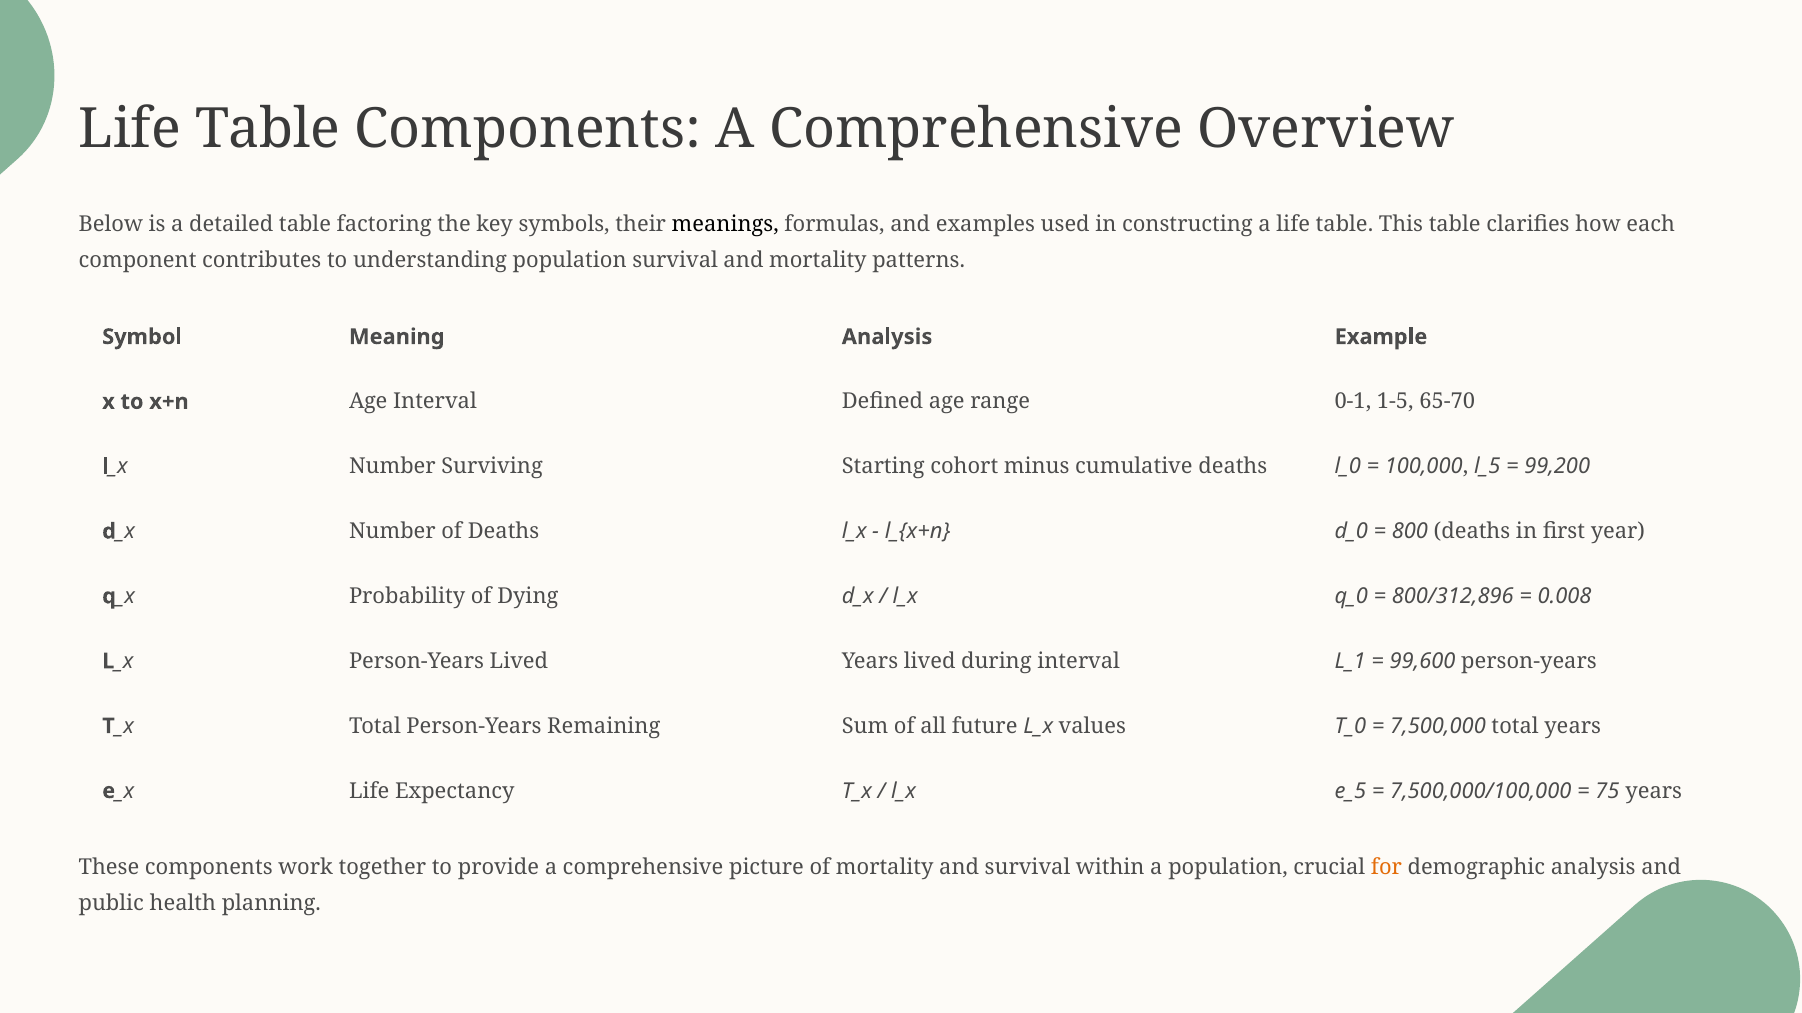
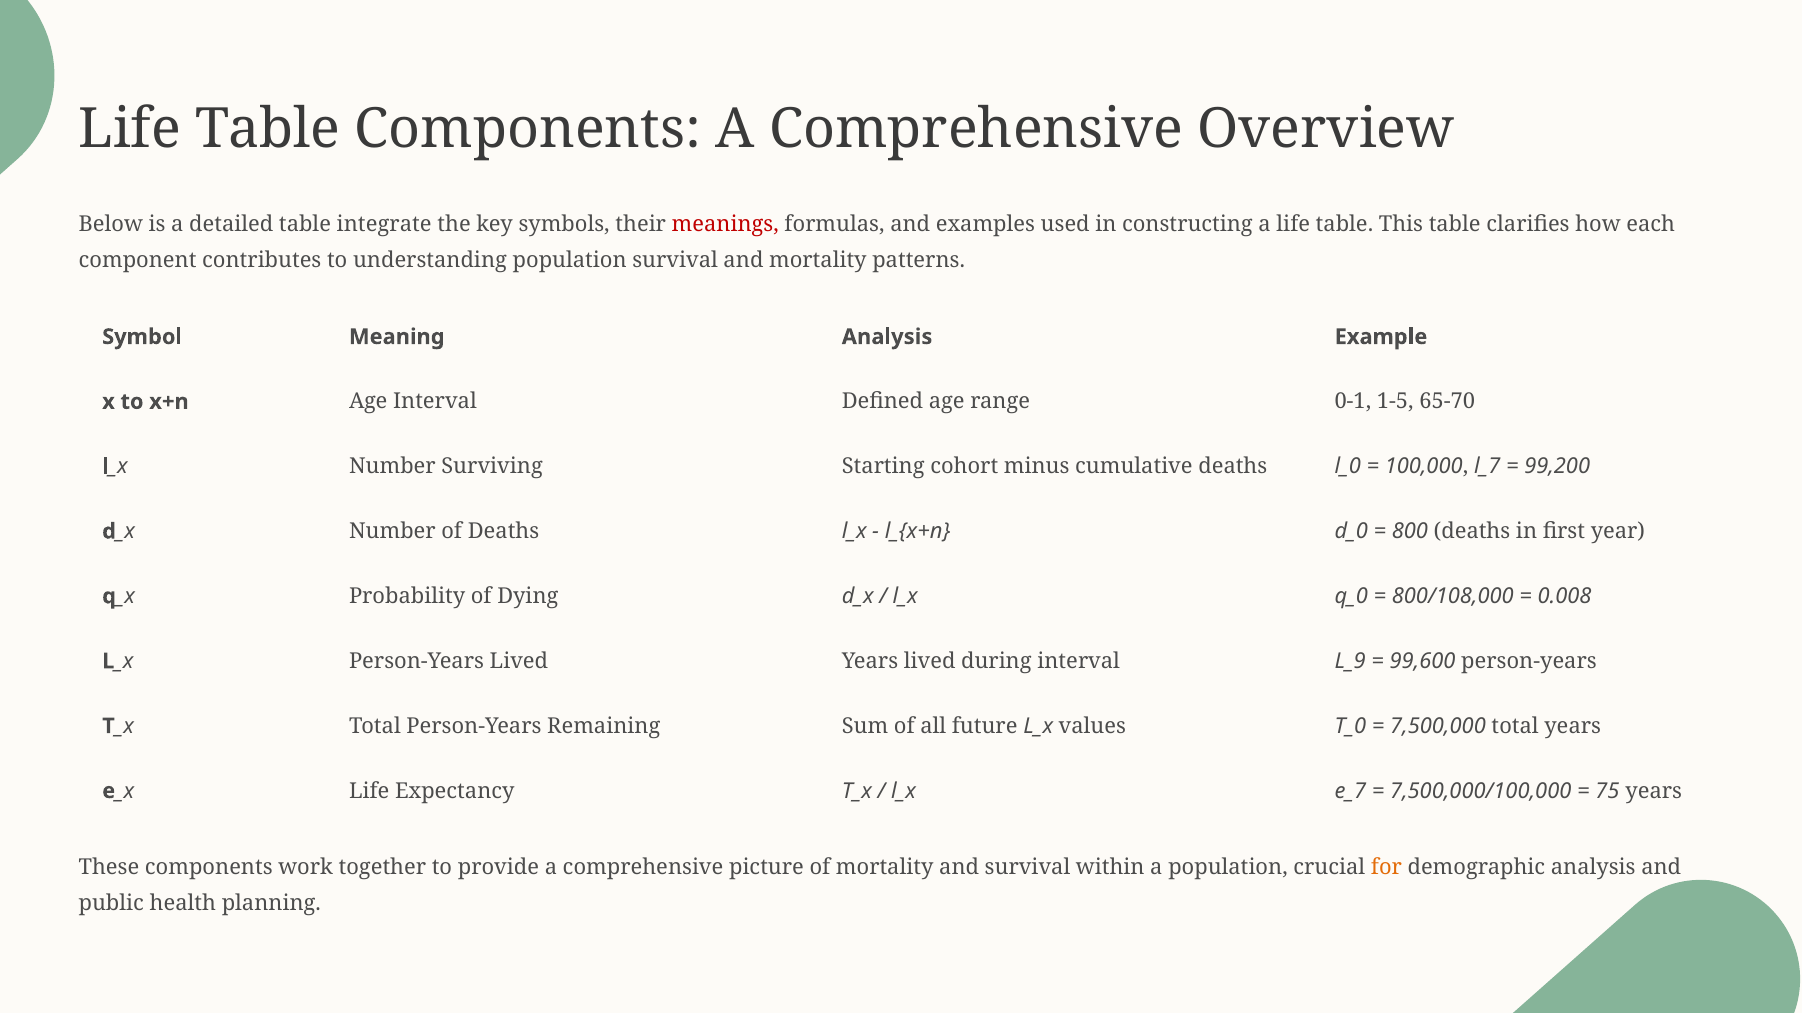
factoring: factoring -> integrate (384, 224)
meanings colour: black -> red (725, 224)
l_5: l_5 -> l_7 (1487, 467)
800/312,896: 800/312,896 -> 800/108,000 (1453, 597)
L_1: L_1 -> L_9 (1350, 662)
e_5: e_5 -> e_7 (1350, 791)
